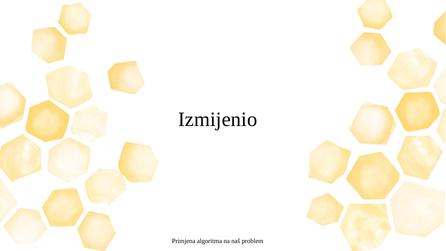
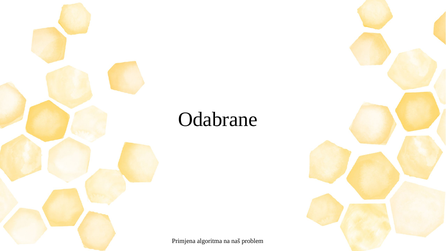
Izmijenio: Izmijenio -> Odabrane (218, 119)
